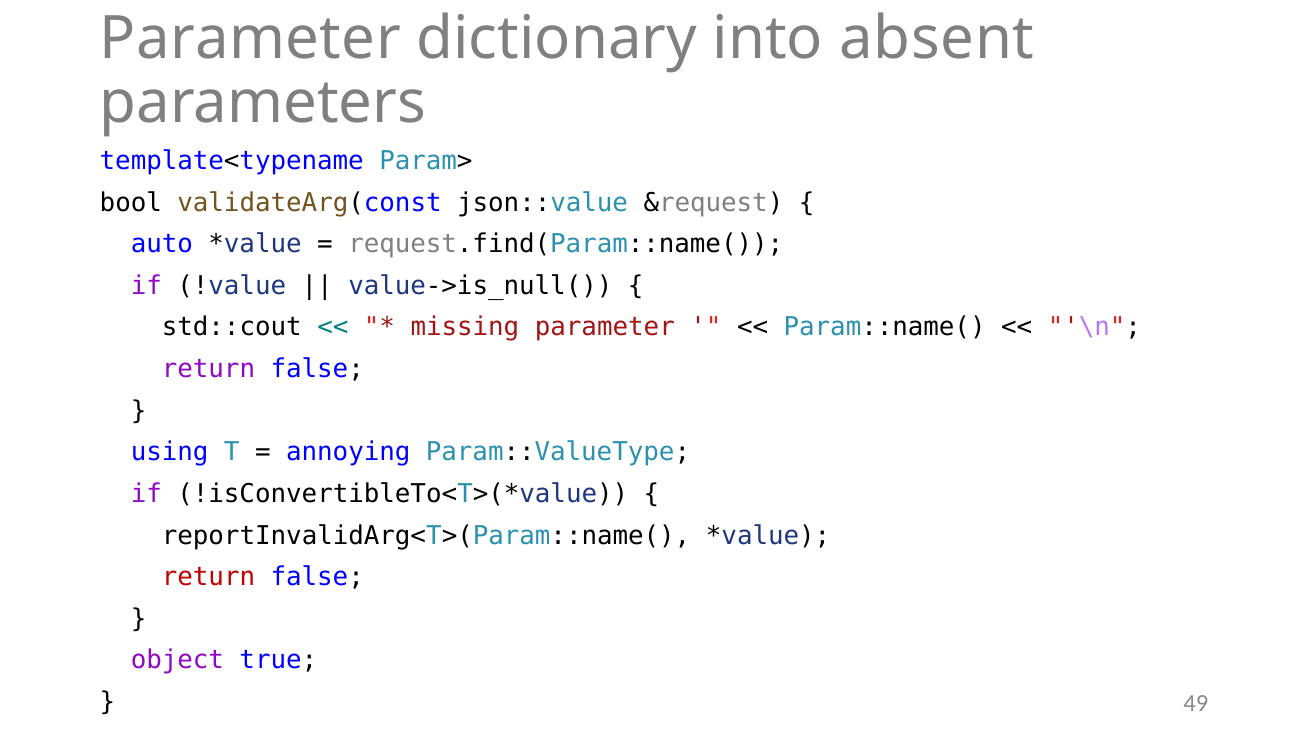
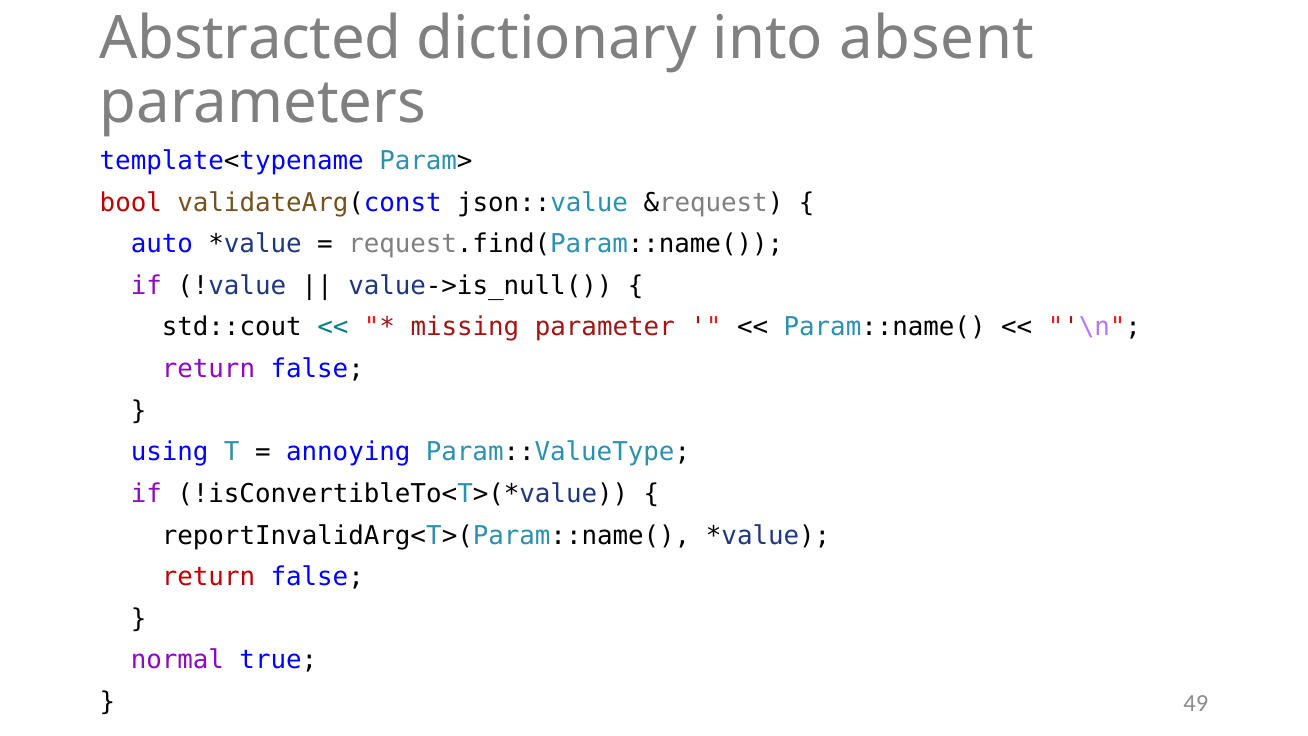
Parameter: Parameter -> Abstracted (251, 38)
bool colour: black -> red (131, 203)
object: object -> normal (177, 660)
